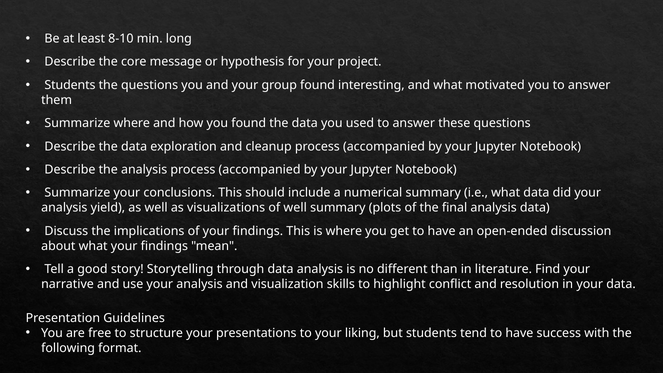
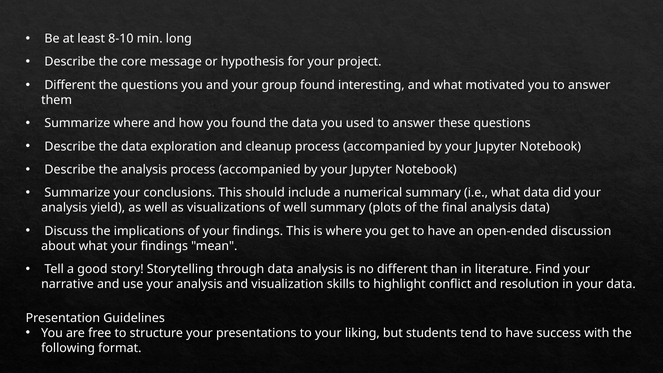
Students: Students -> Different (70, 85)
